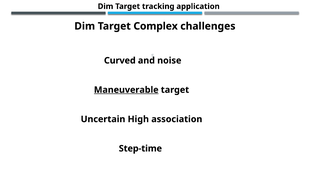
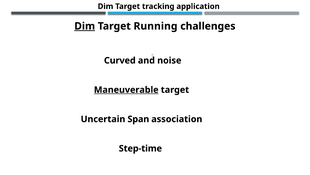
Dim underline: none -> present (85, 26)
Complex: Complex -> Running (155, 26)
High: High -> Span (138, 119)
